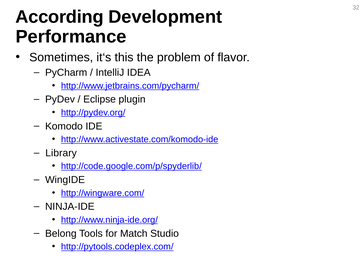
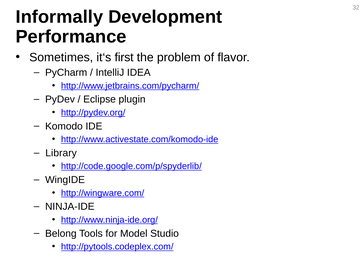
According: According -> Informally (59, 17)
this: this -> first (124, 57)
Match: Match -> Model (134, 234)
